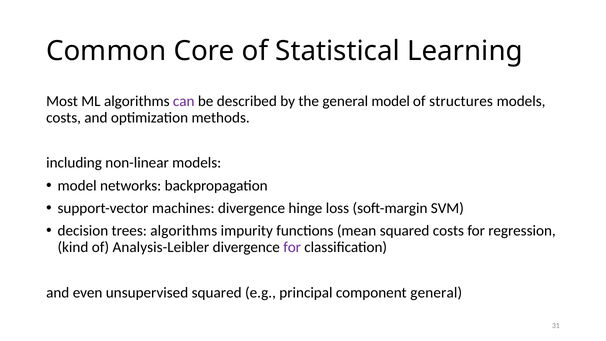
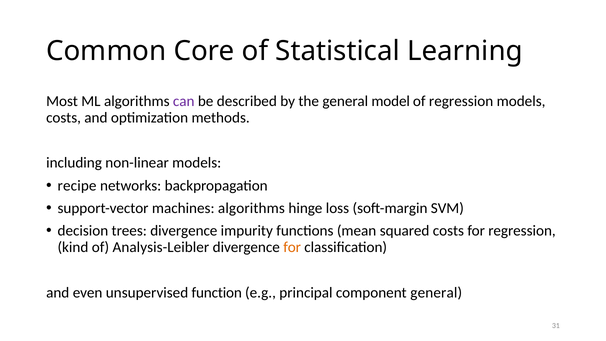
of structures: structures -> regression (461, 101)
model: model -> recipe (77, 185)
machines divergence: divergence -> algorithms (251, 208)
trees algorithms: algorithms -> divergence (184, 231)
for colour: purple -> orange (292, 247)
unsupervised squared: squared -> function (217, 293)
